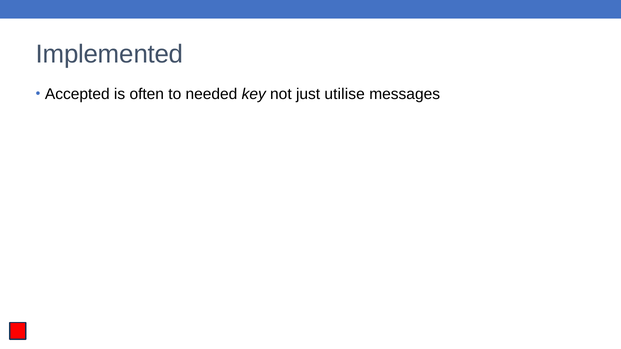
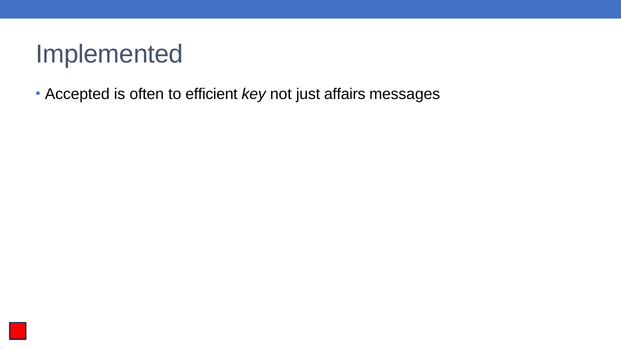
needed: needed -> efficient (212, 94)
utilise: utilise -> affairs (345, 94)
